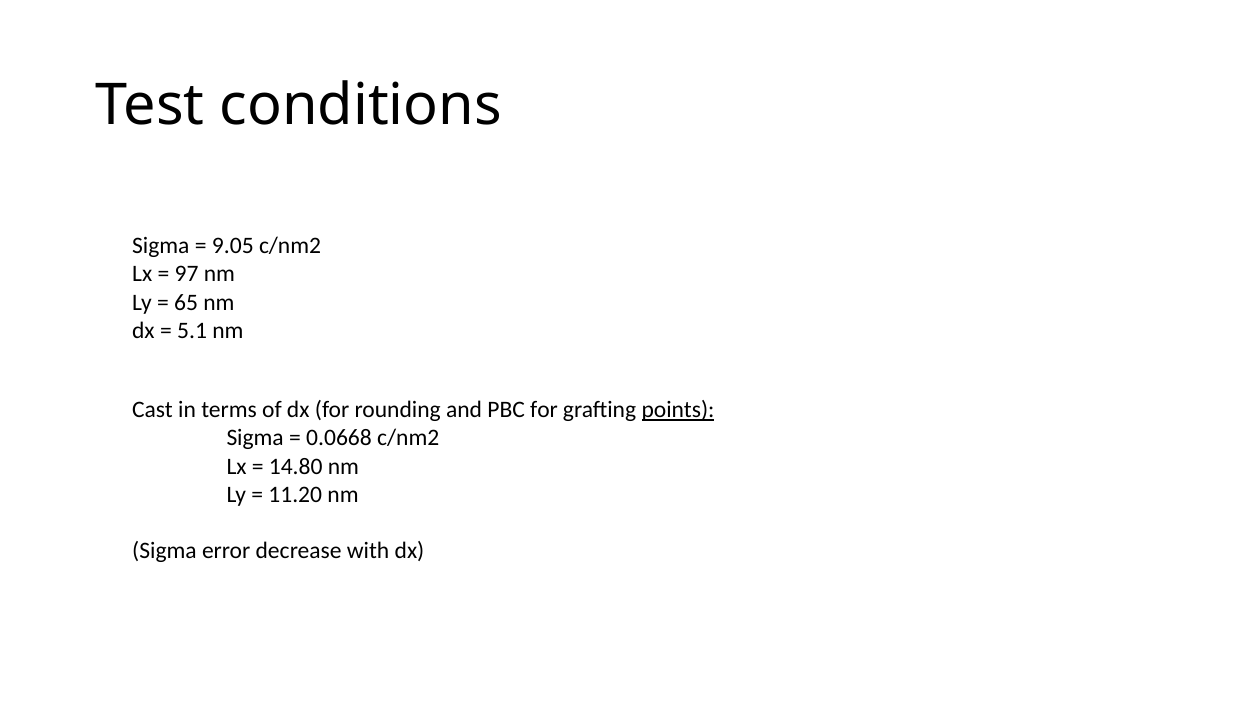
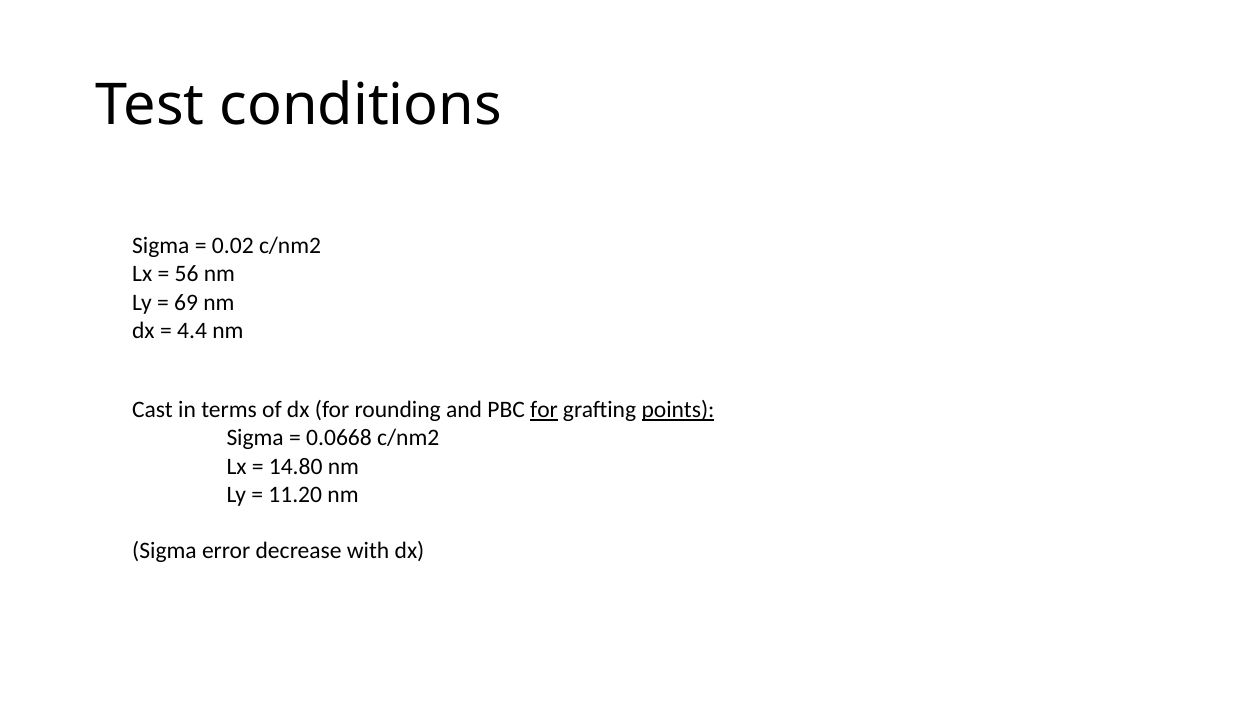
9.05: 9.05 -> 0.02 (233, 246)
97: 97 -> 56 (187, 274)
65: 65 -> 69 (186, 302)
5.1: 5.1 -> 4.4 (192, 331)
for underline: none -> present (544, 410)
